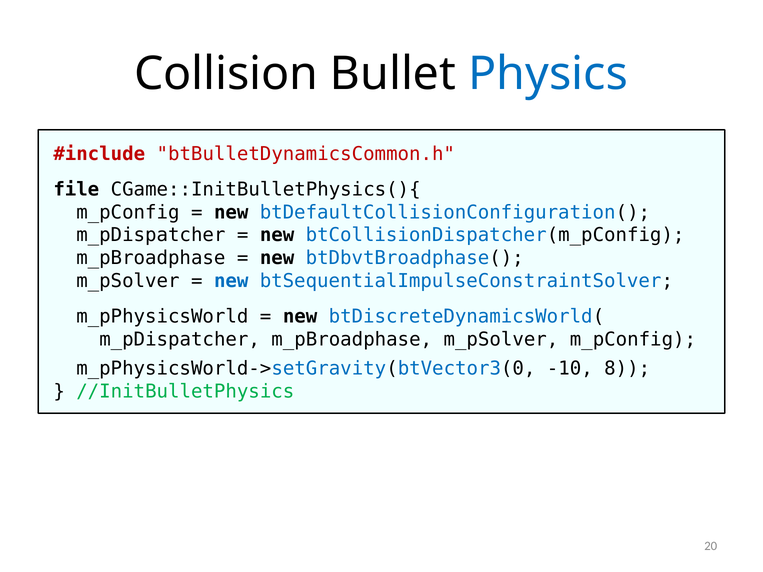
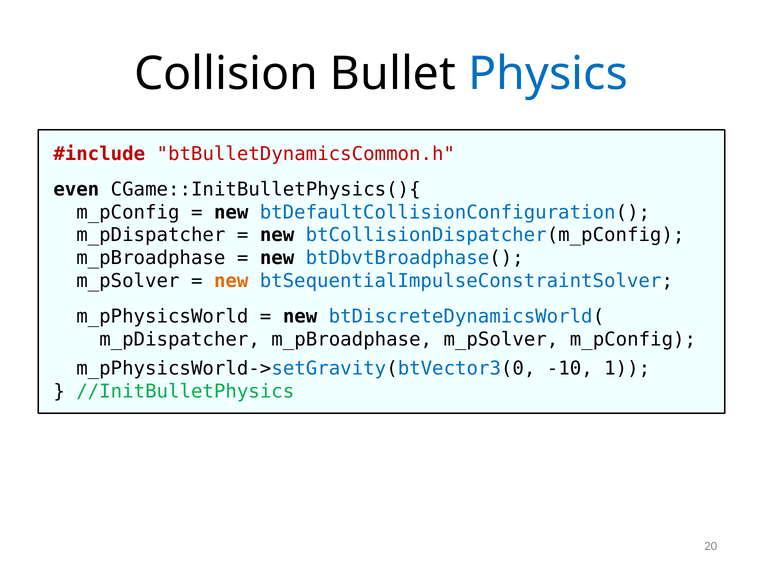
file: file -> even (76, 190)
new colour: blue -> orange (231, 281)
8: 8 -> 1 (627, 369)
